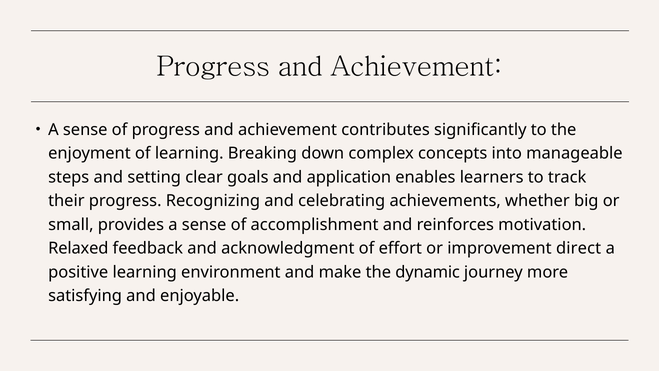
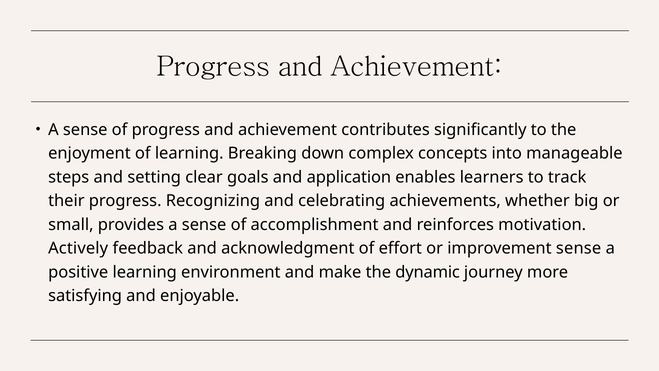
Relaxed: Relaxed -> Actively (78, 248)
improvement direct: direct -> sense (579, 248)
